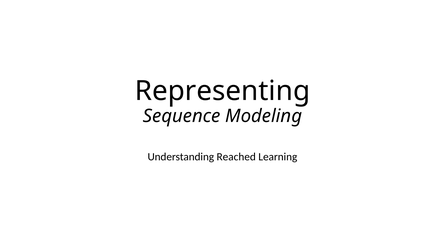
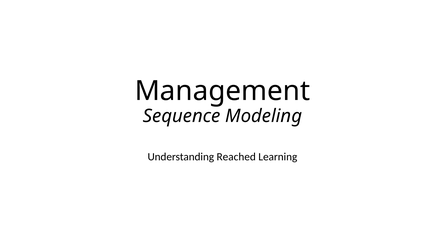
Representing: Representing -> Management (222, 91)
